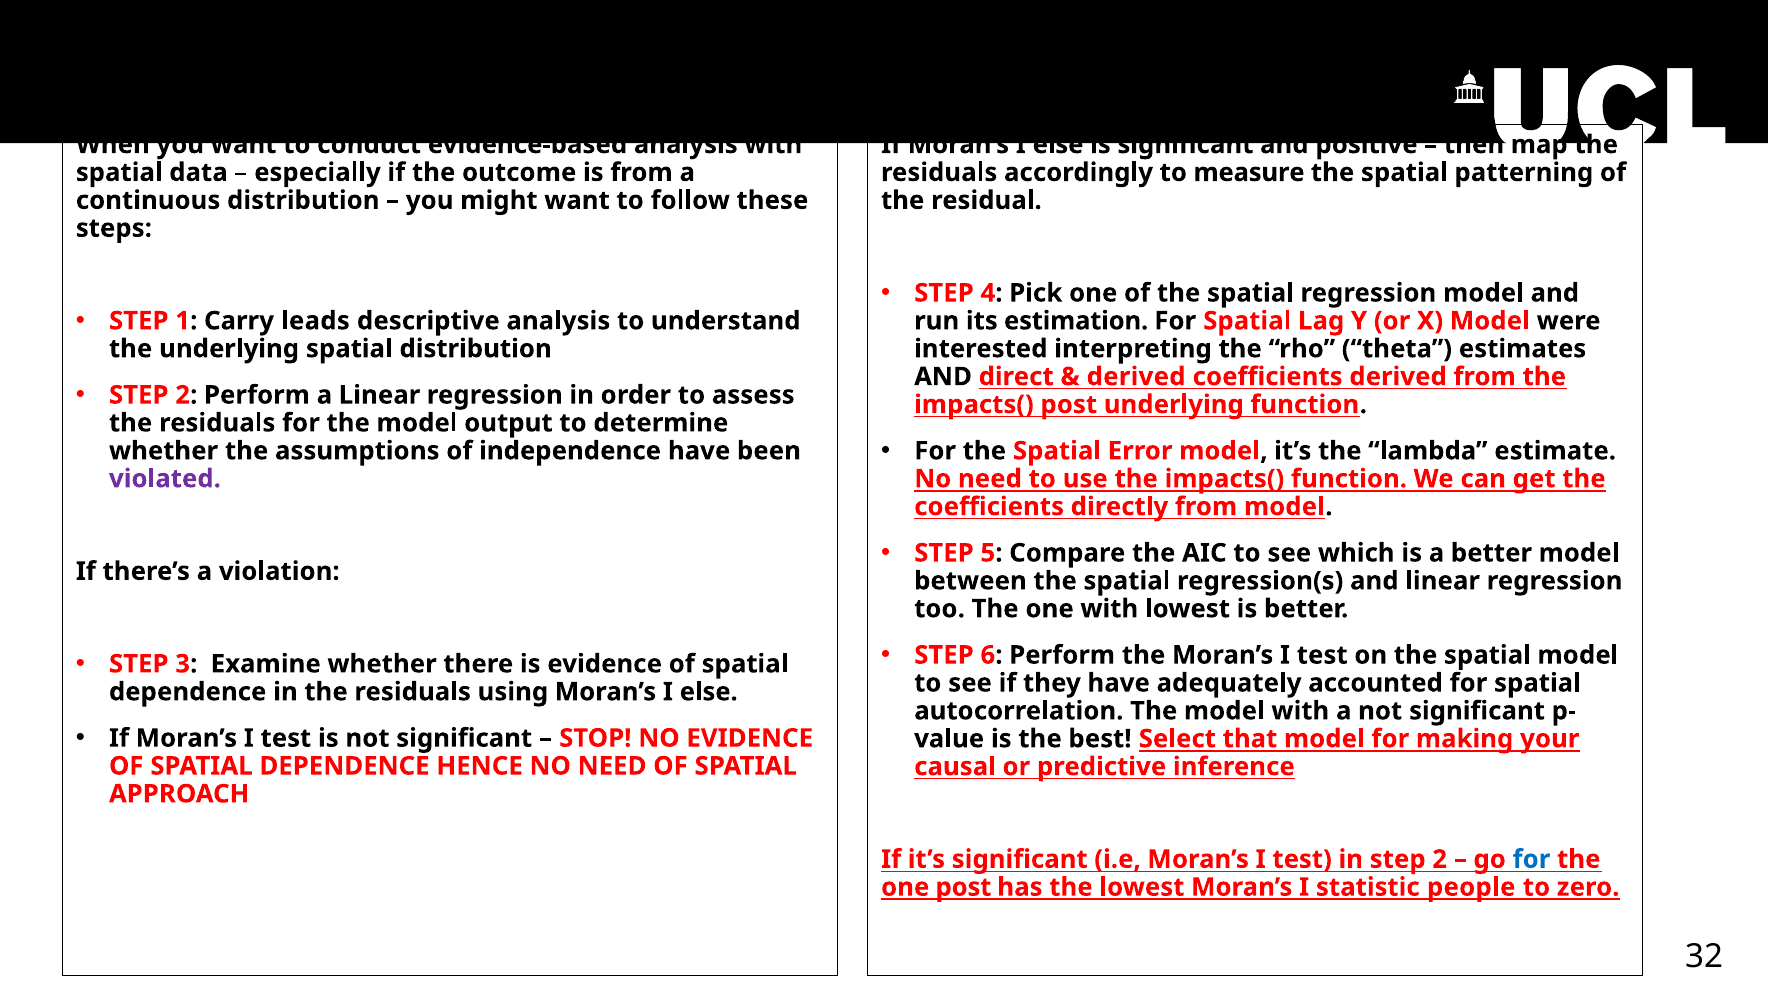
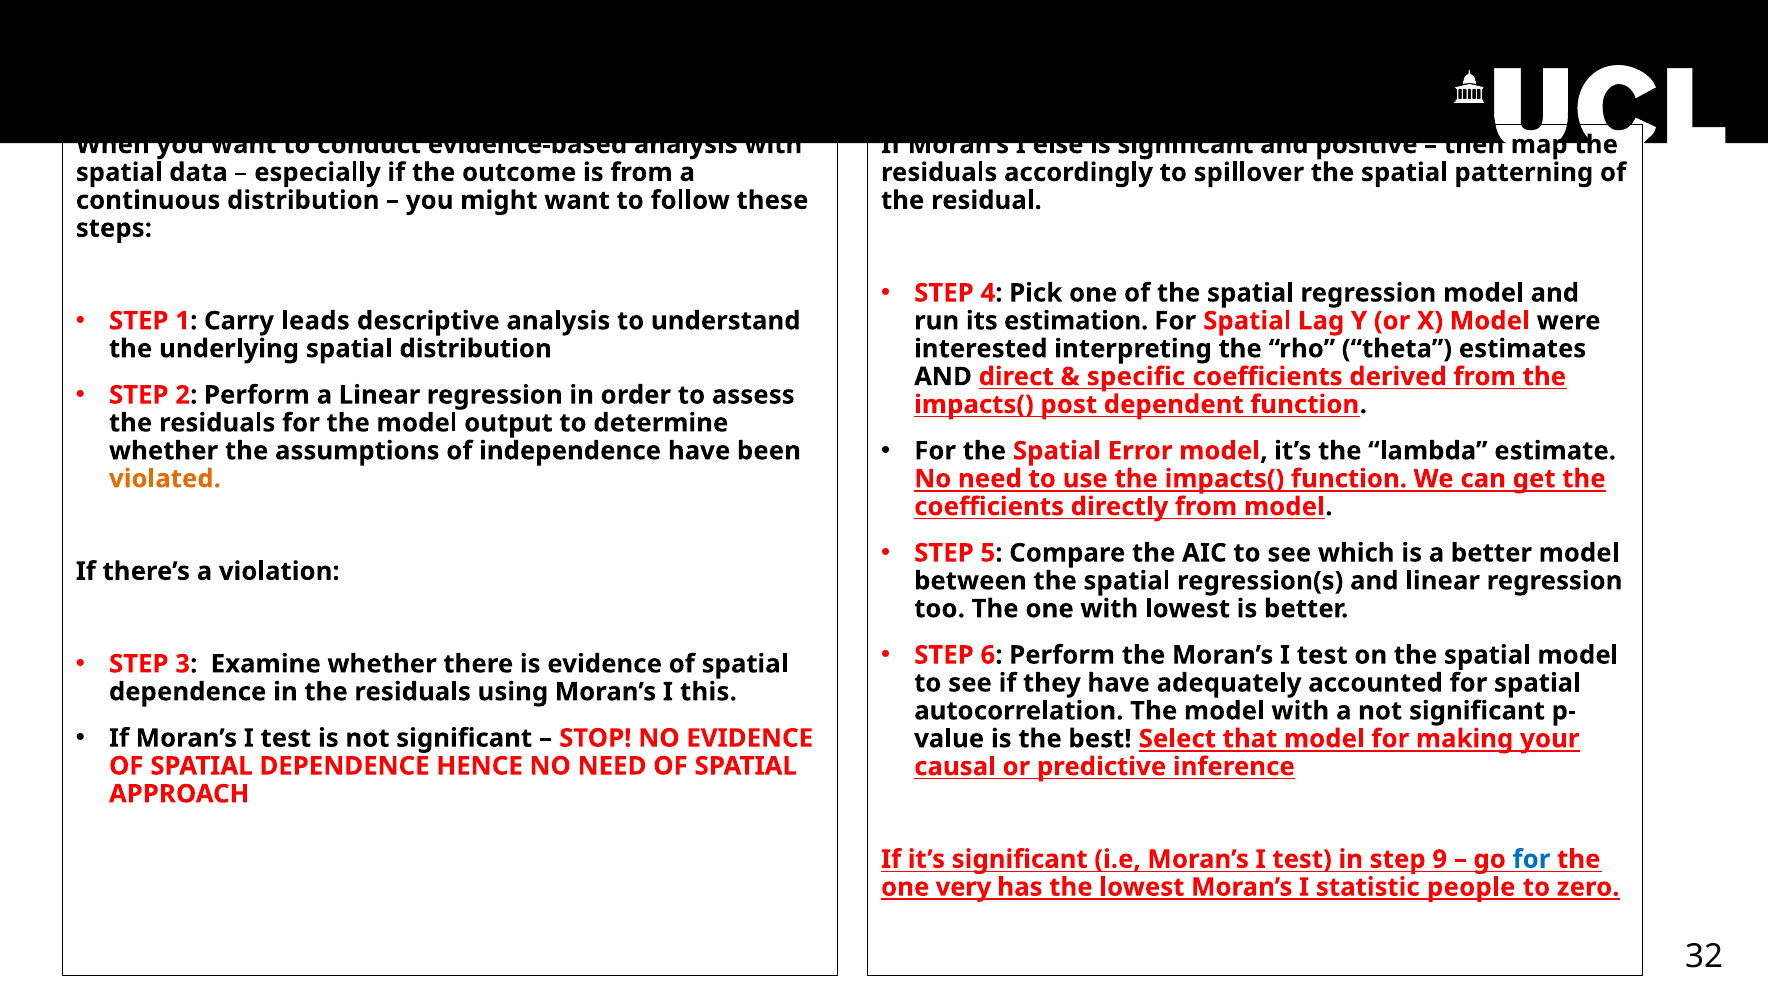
measure: measure -> spillover (1249, 172)
derived: derived -> specific (1136, 376)
post underlying: underlying -> dependent (1174, 404)
violated colour: purple -> orange (165, 479)
using Moran’s I else: else -> this (708, 691)
in step 2: 2 -> 9 (1440, 859)
one post: post -> very (963, 887)
